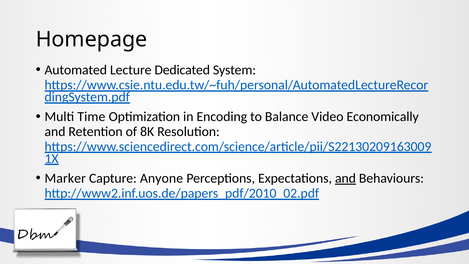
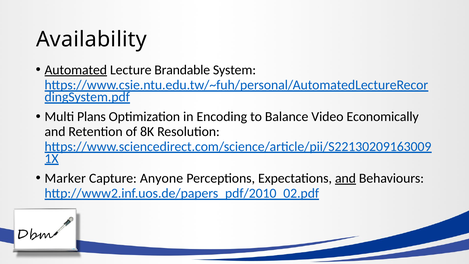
Homepage: Homepage -> Availability (91, 39)
Automated underline: none -> present (76, 70)
Dedicated: Dedicated -> Brandable (182, 70)
Time: Time -> Plans (91, 117)
